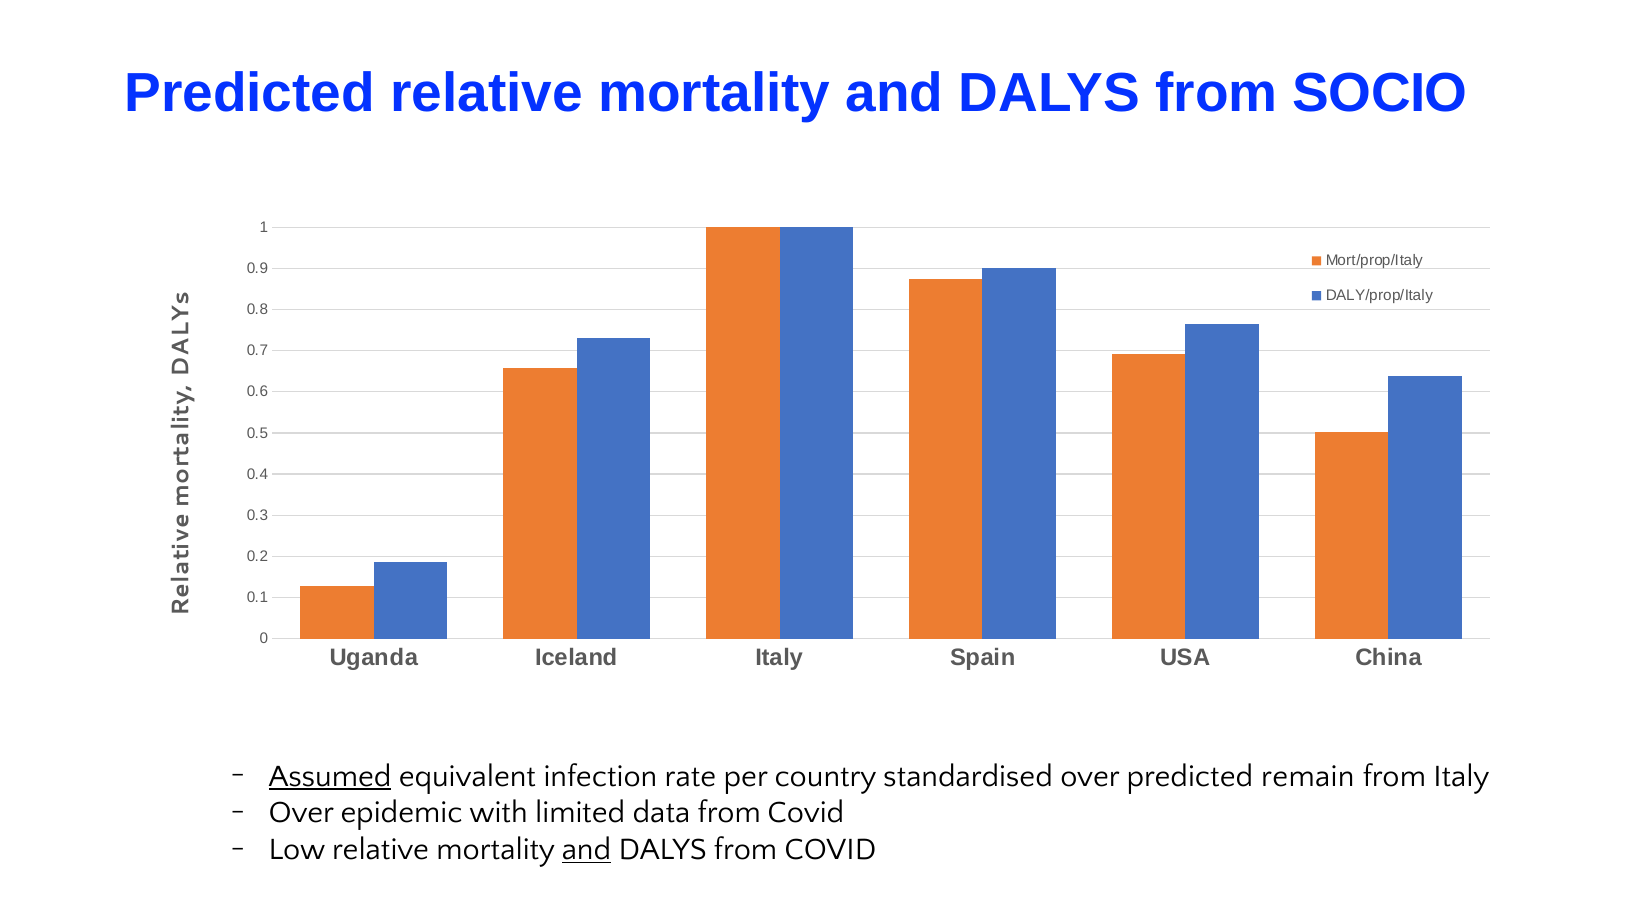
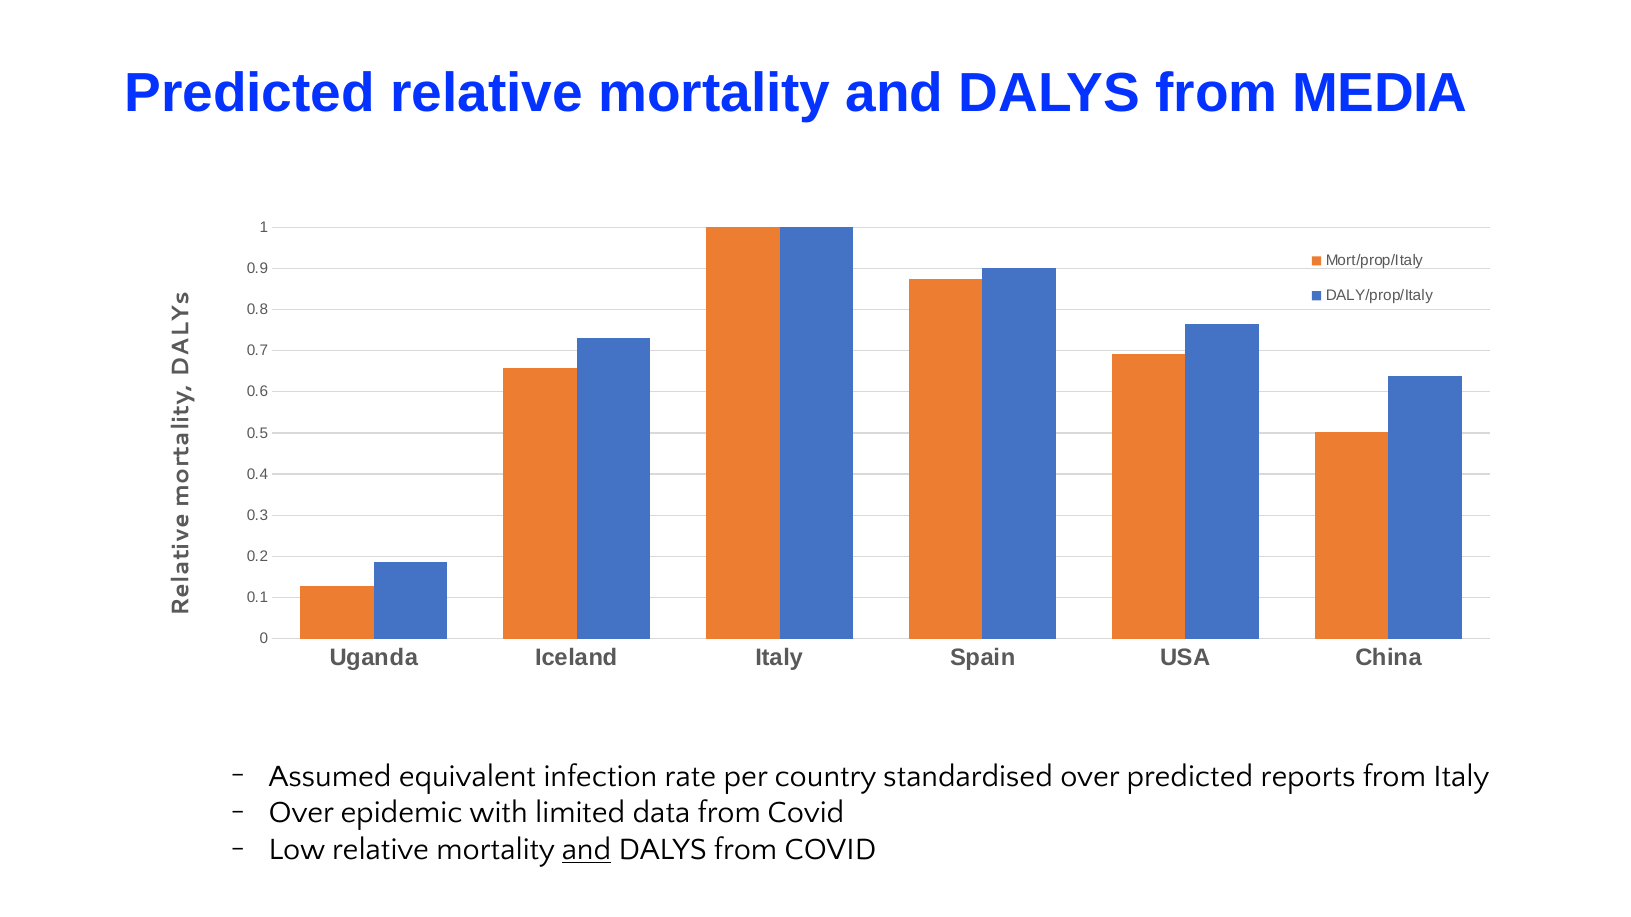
SOCIO: SOCIO -> MEDIA (1380, 93)
Assumed underline: present -> none (330, 776)
remain: remain -> reports (1308, 776)
